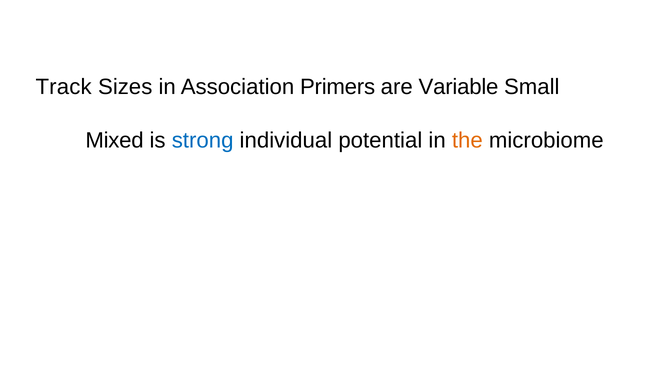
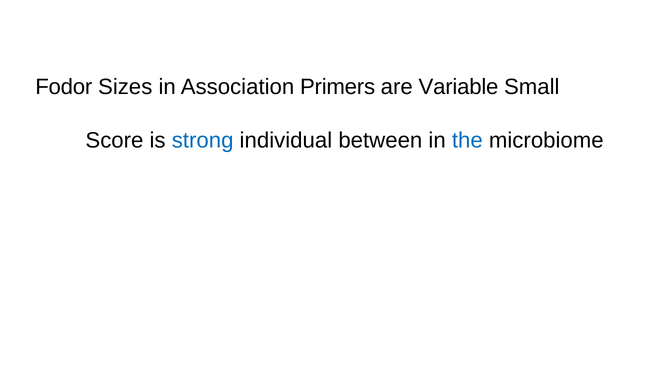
Track: Track -> Fodor (64, 87)
Mixed: Mixed -> Score (114, 141)
potential: potential -> between (380, 141)
the colour: orange -> blue (467, 141)
